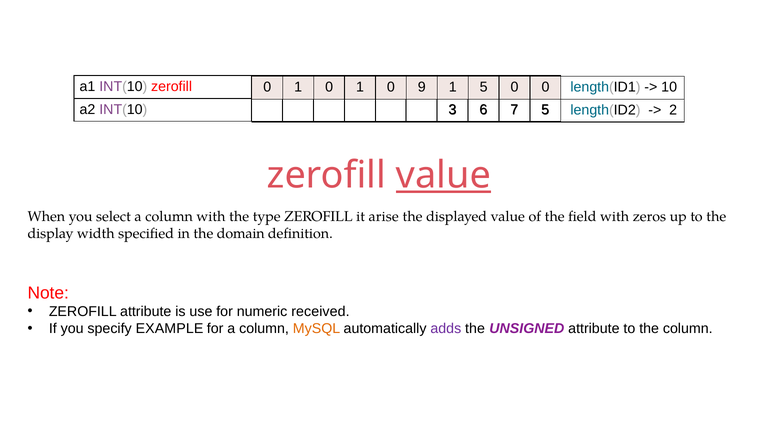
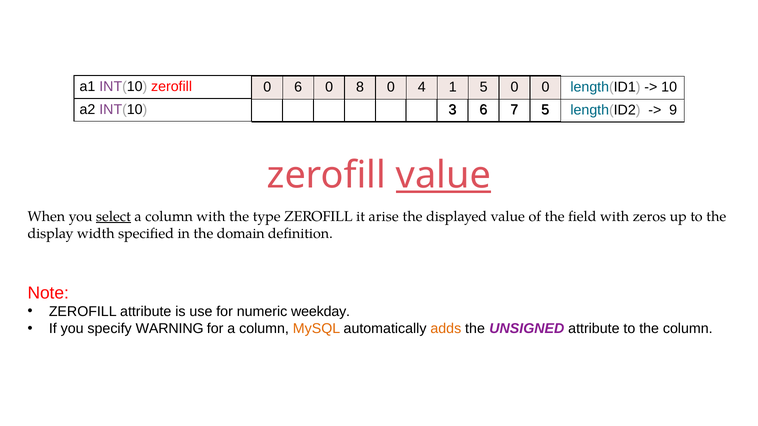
1: 1 -> 6 (298, 87)
1: 1 -> 8 (360, 87)
9: 9 -> 4 (422, 87)
2: 2 -> 9 (673, 110)
select underline: none -> present (113, 217)
received: received -> weekday (321, 312)
EXAMPLE: EXAMPLE -> WARNING (170, 329)
adds colour: purple -> orange (446, 329)
